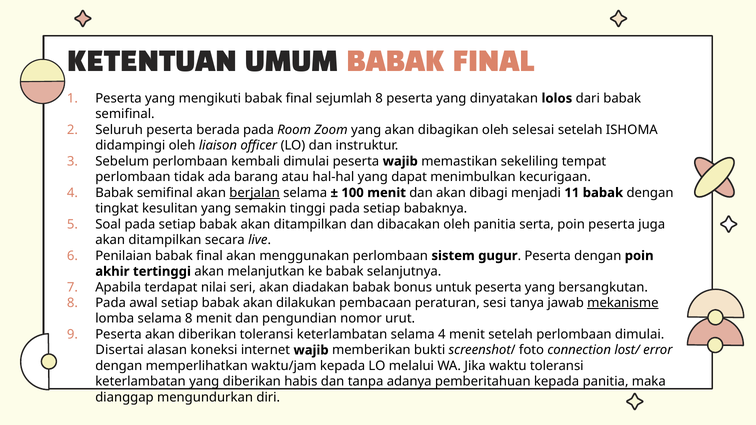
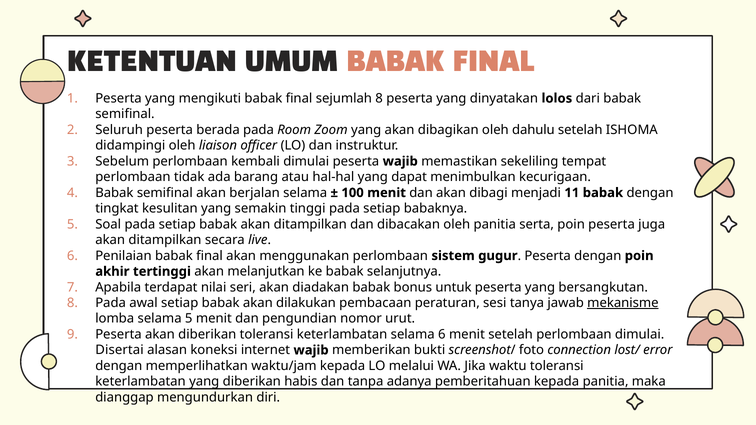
selesai: selesai -> dahulu (533, 130)
berjalan underline: present -> none (255, 193)
selama 8: 8 -> 5 (189, 319)
selama 4: 4 -> 6 (442, 335)
